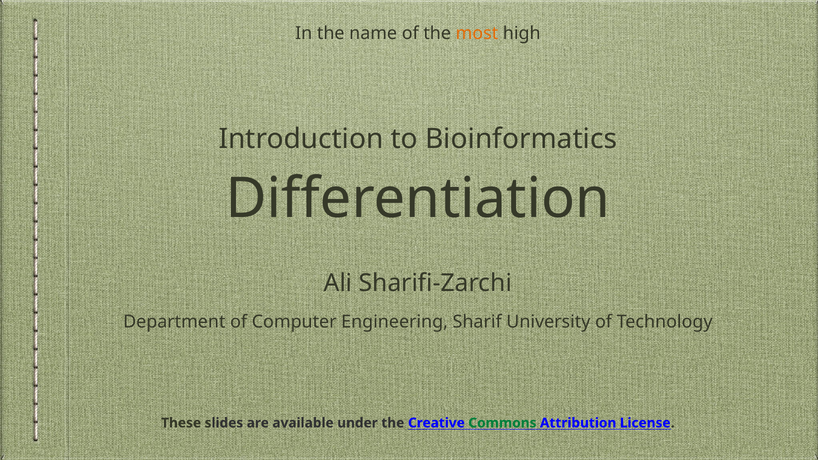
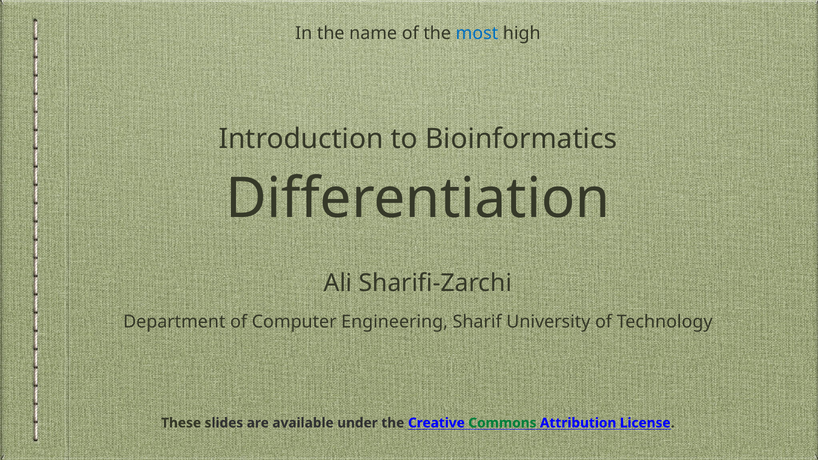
most colour: orange -> blue (477, 33)
